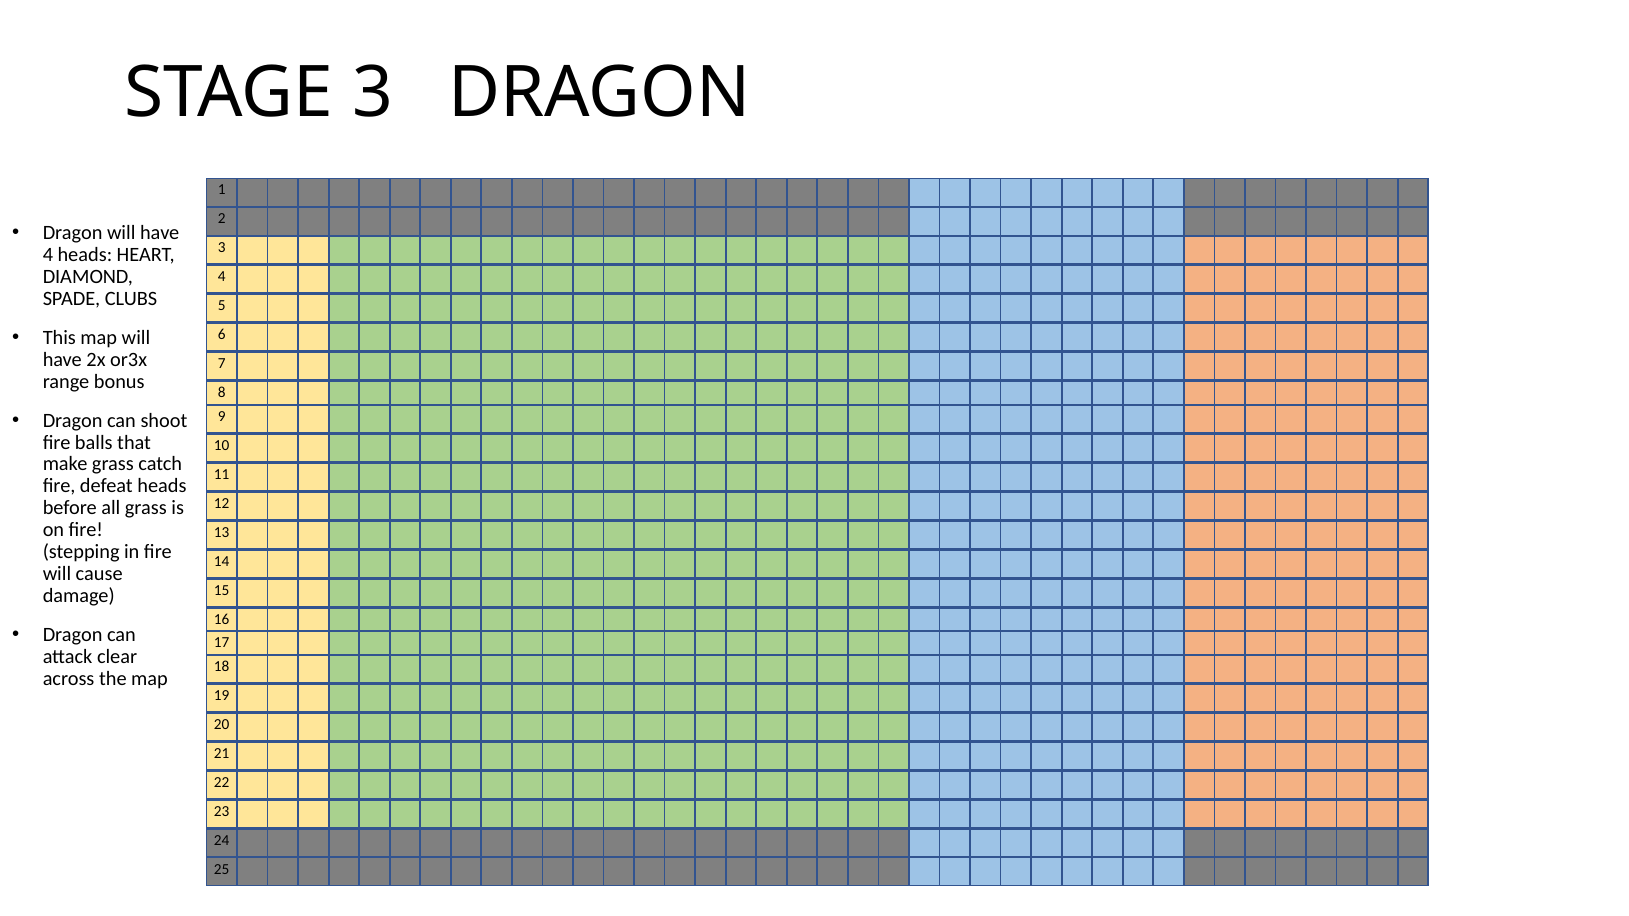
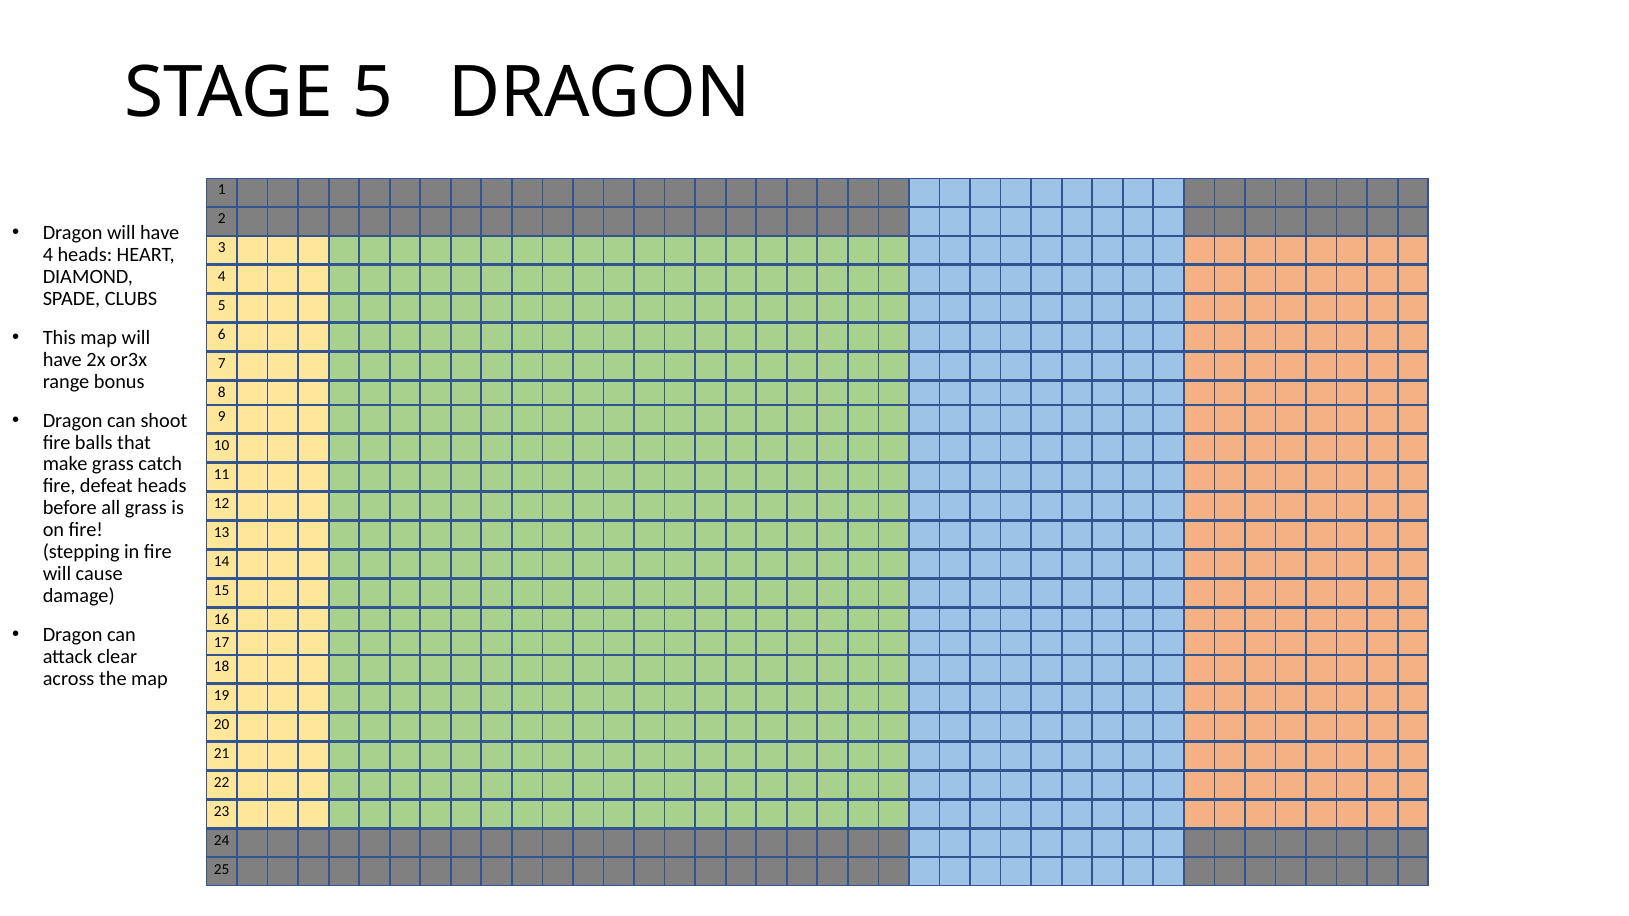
STAGE 3: 3 -> 5 (372, 93)
